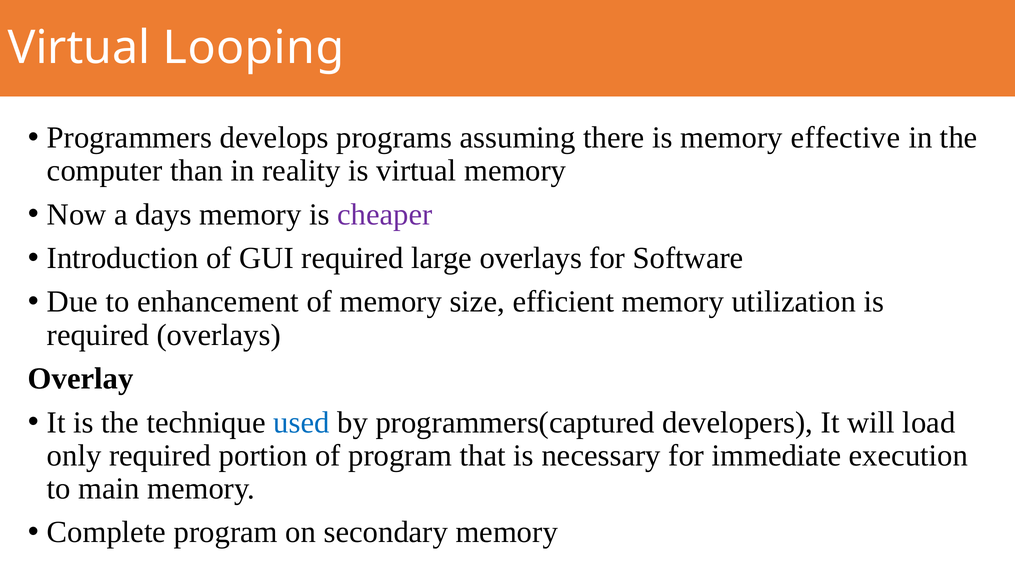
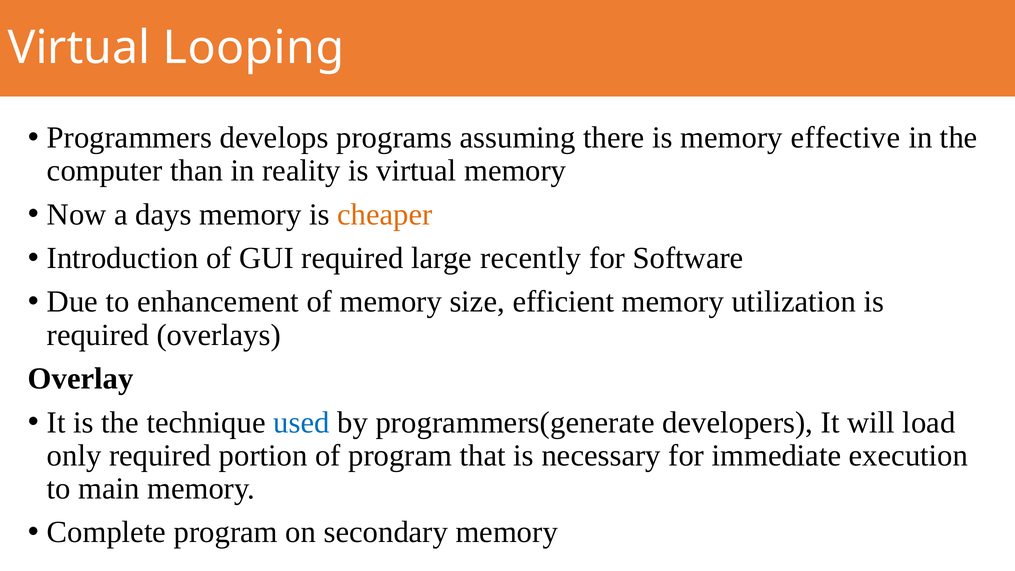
cheaper colour: purple -> orange (385, 214)
large overlays: overlays -> recently (531, 258)
programmers(captured: programmers(captured -> programmers(generate (515, 422)
